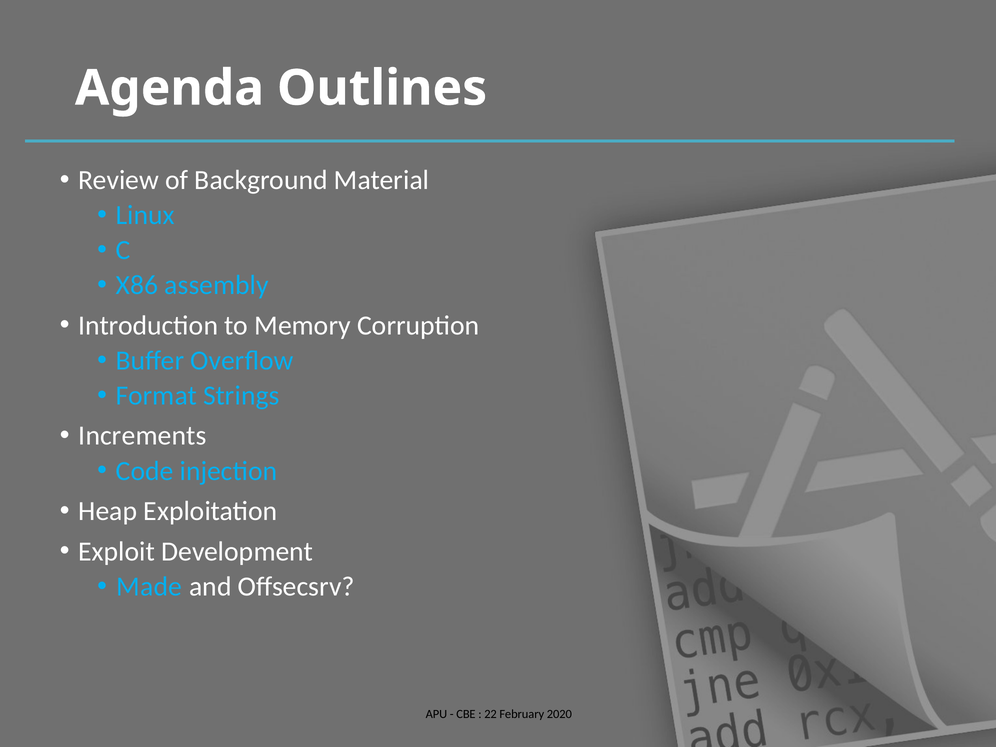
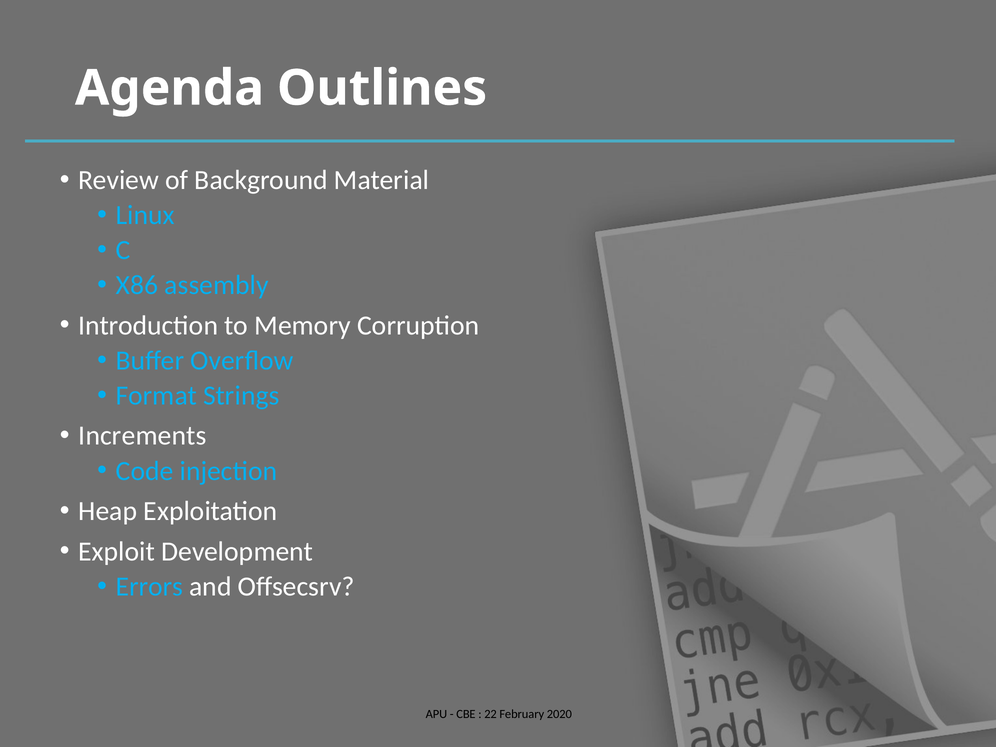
Made: Made -> Errors (149, 587)
